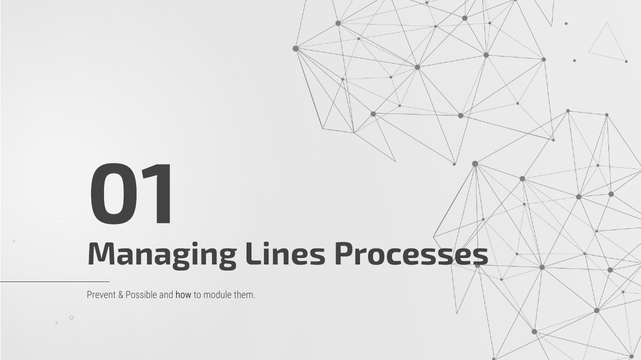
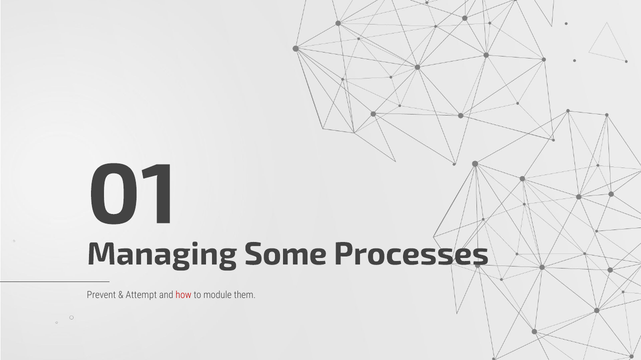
Lines: Lines -> Some (286, 254)
Possible: Possible -> Attempt (141, 295)
how colour: black -> red (184, 295)
